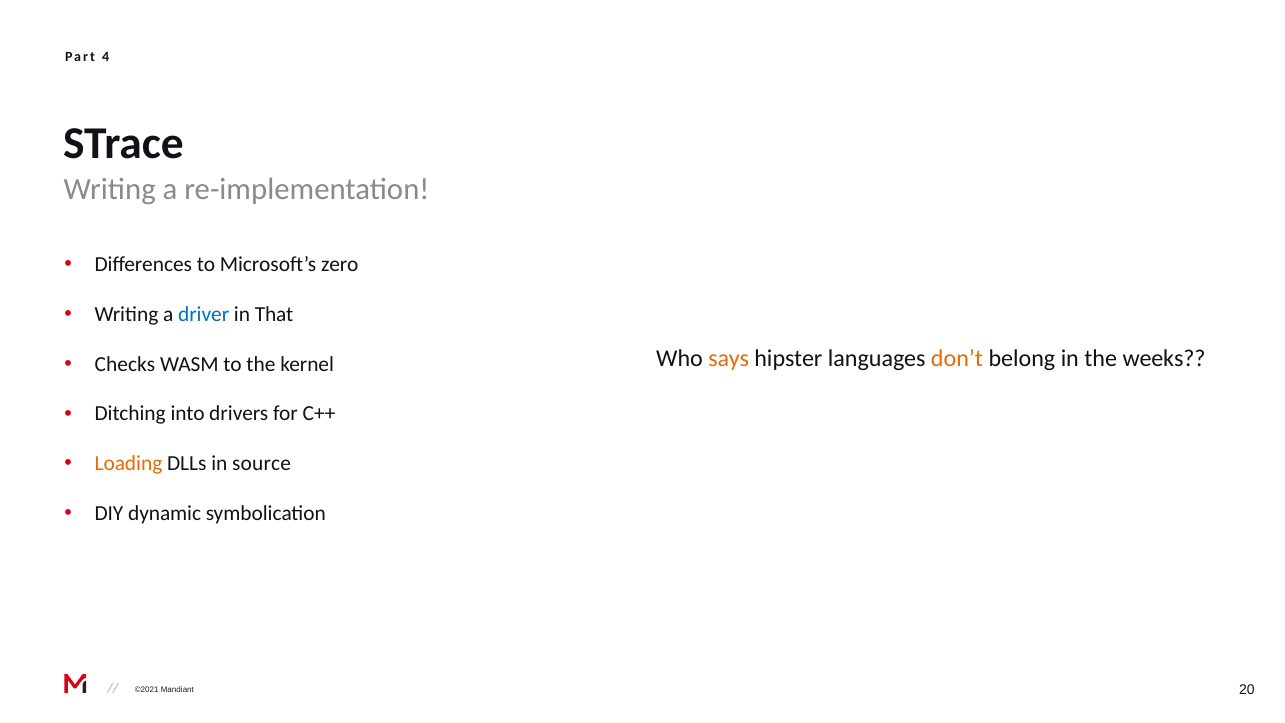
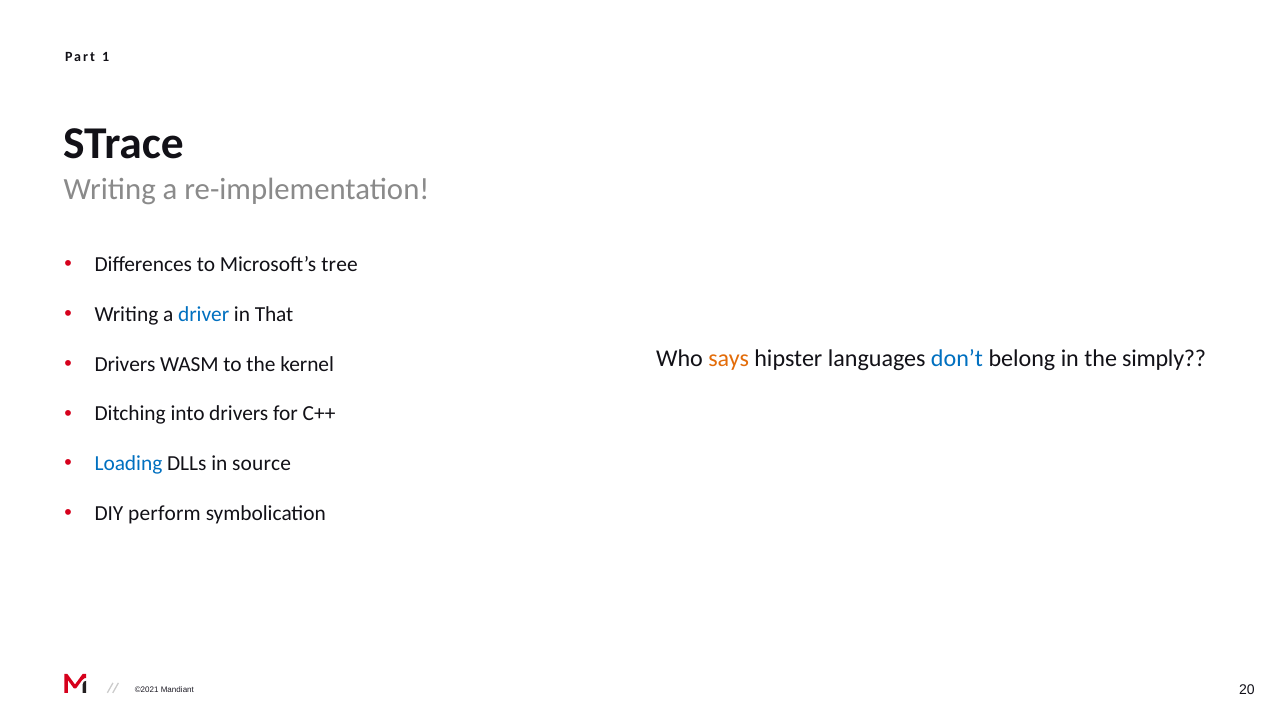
4: 4 -> 1 (106, 56)
zero: zero -> tree (340, 264)
don’t colour: orange -> blue (957, 358)
weeks: weeks -> simply (1164, 358)
Checks: Checks -> Drivers (125, 364)
Loading colour: orange -> blue (128, 464)
dynamic: dynamic -> perform (165, 513)
